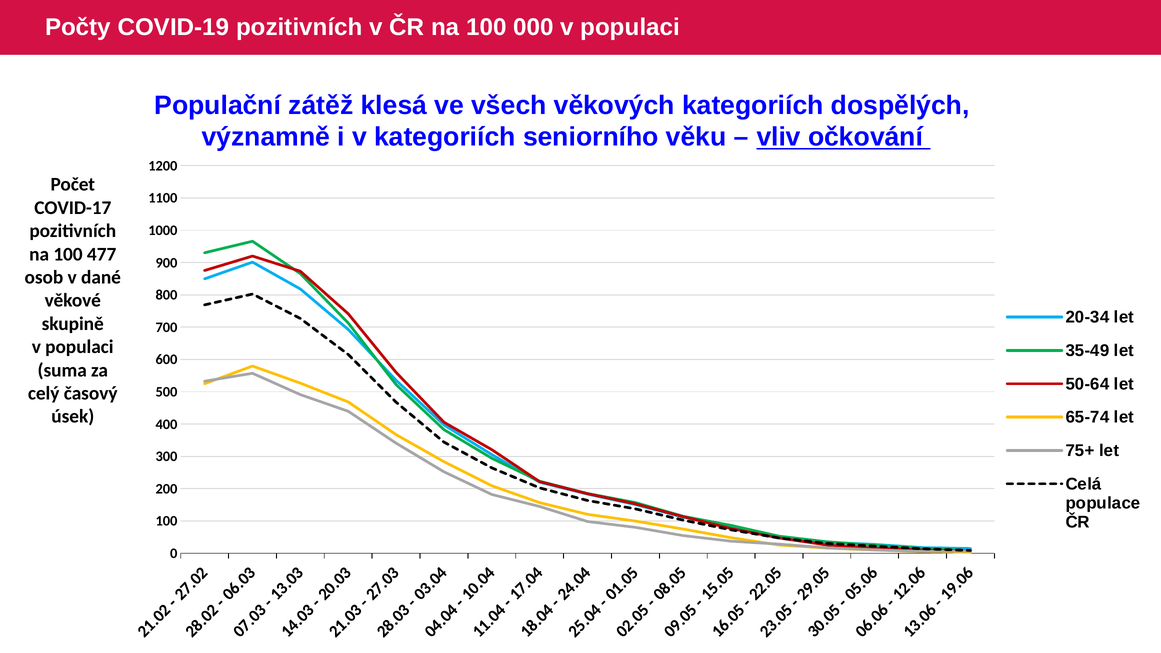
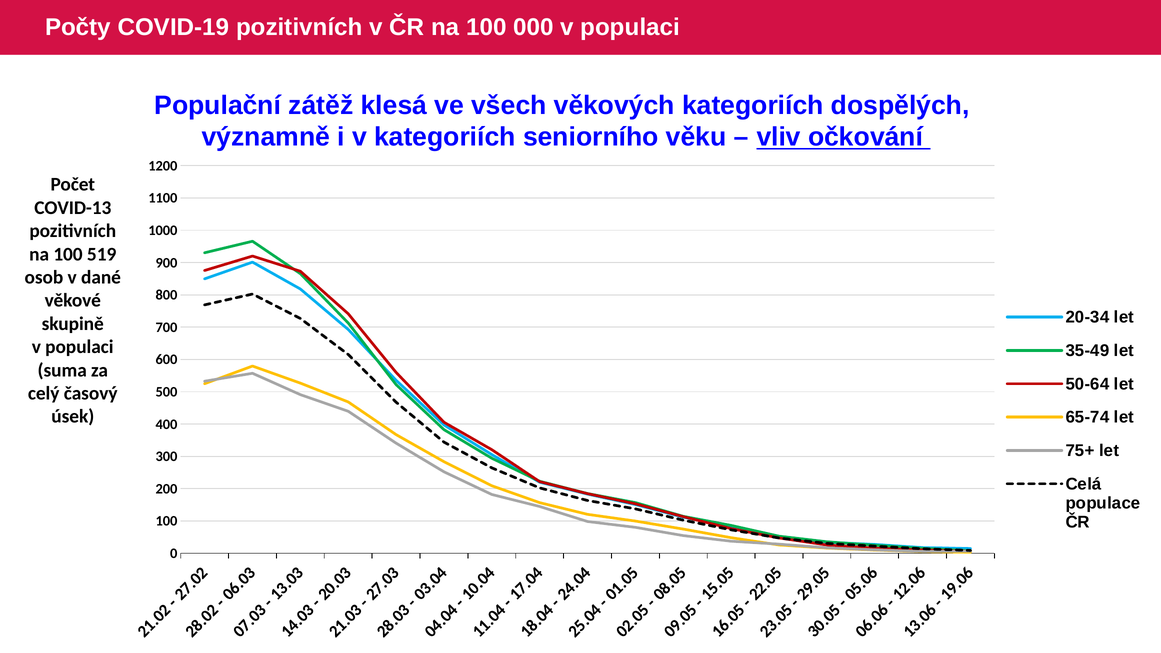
COVID-17: COVID-17 -> COVID-13 (73, 208)
477: 477 -> 519 (102, 254)
